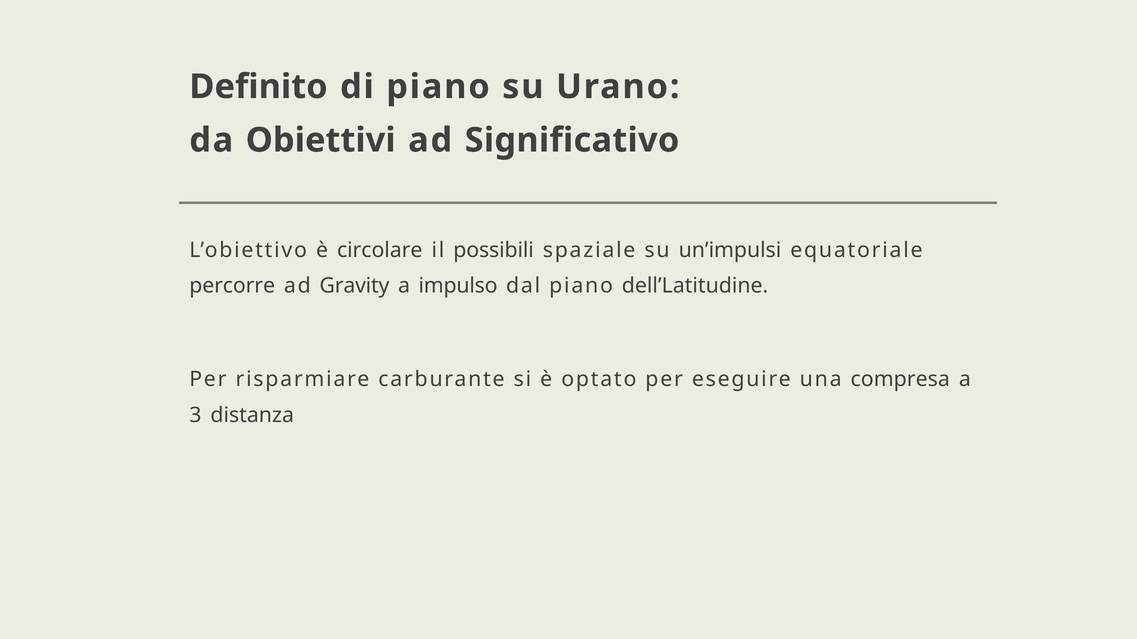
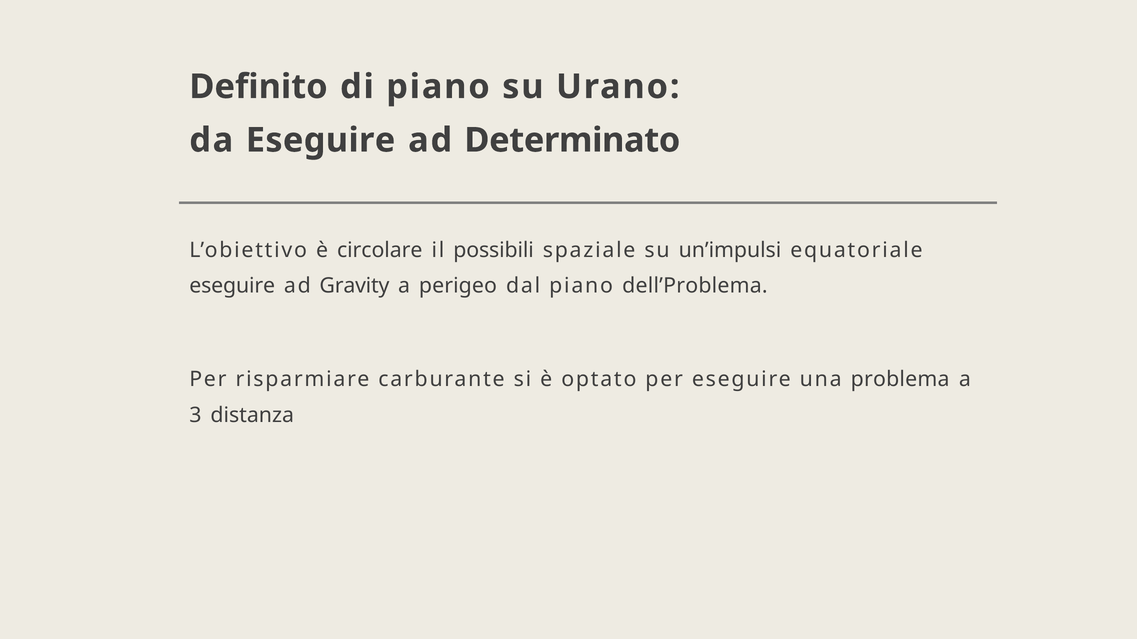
da Obiettivi: Obiettivi -> Eseguire (321, 140)
Significativo: Significativo -> Determinato (572, 140)
percorre: percorre -> eseguire (232, 286)
impulso: impulso -> perigeo (458, 286)
dell’Latitudine: dell’Latitudine -> dell’Problema (695, 286)
compresa: compresa -> problema (900, 380)
